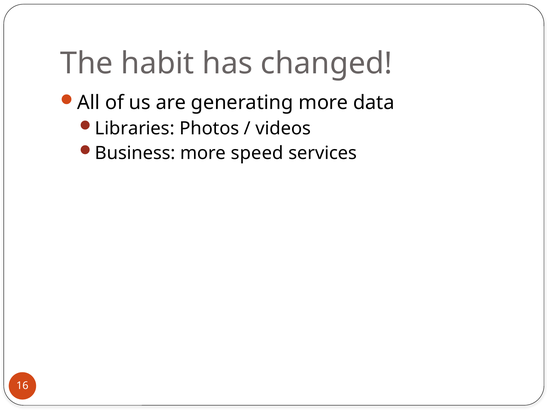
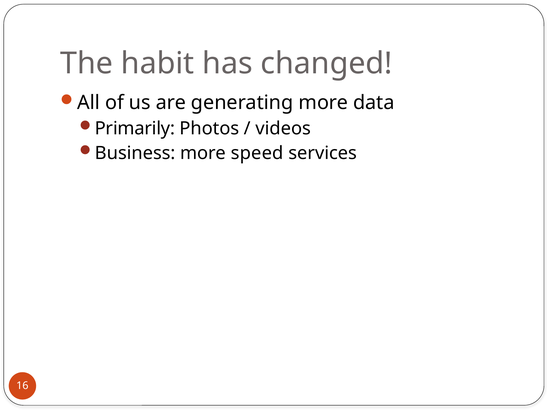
Libraries: Libraries -> Primarily (135, 128)
